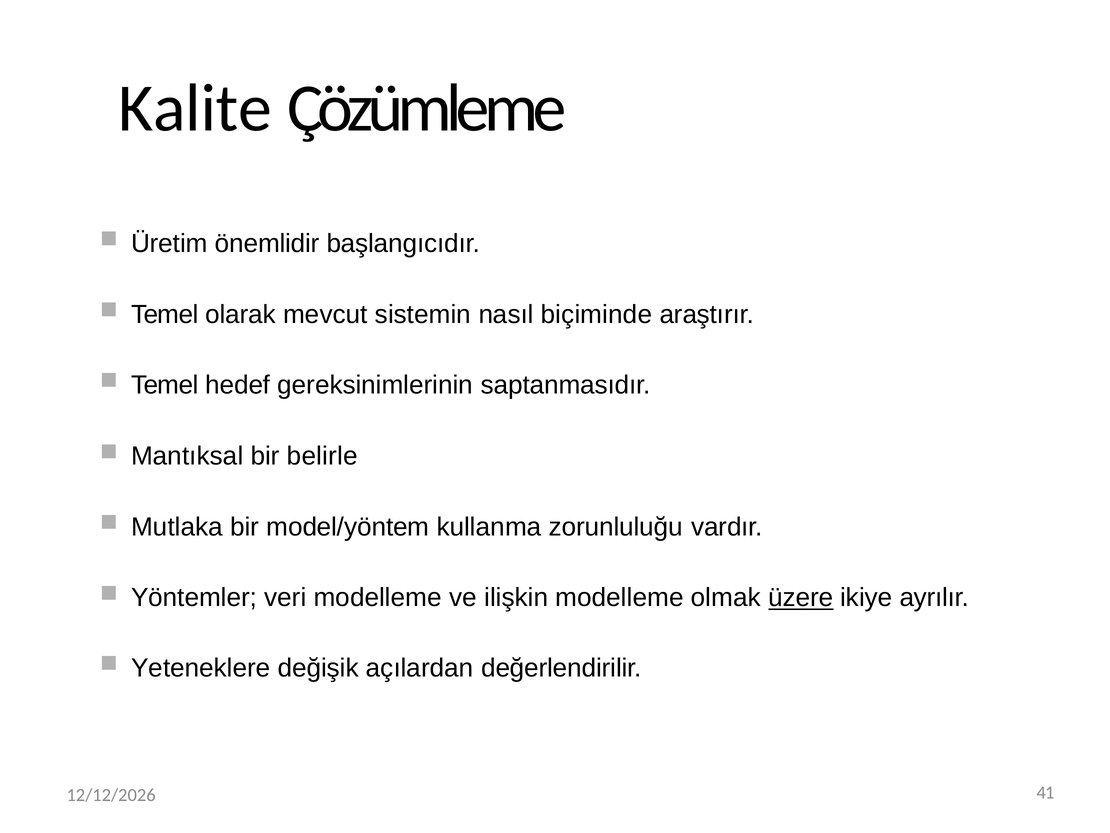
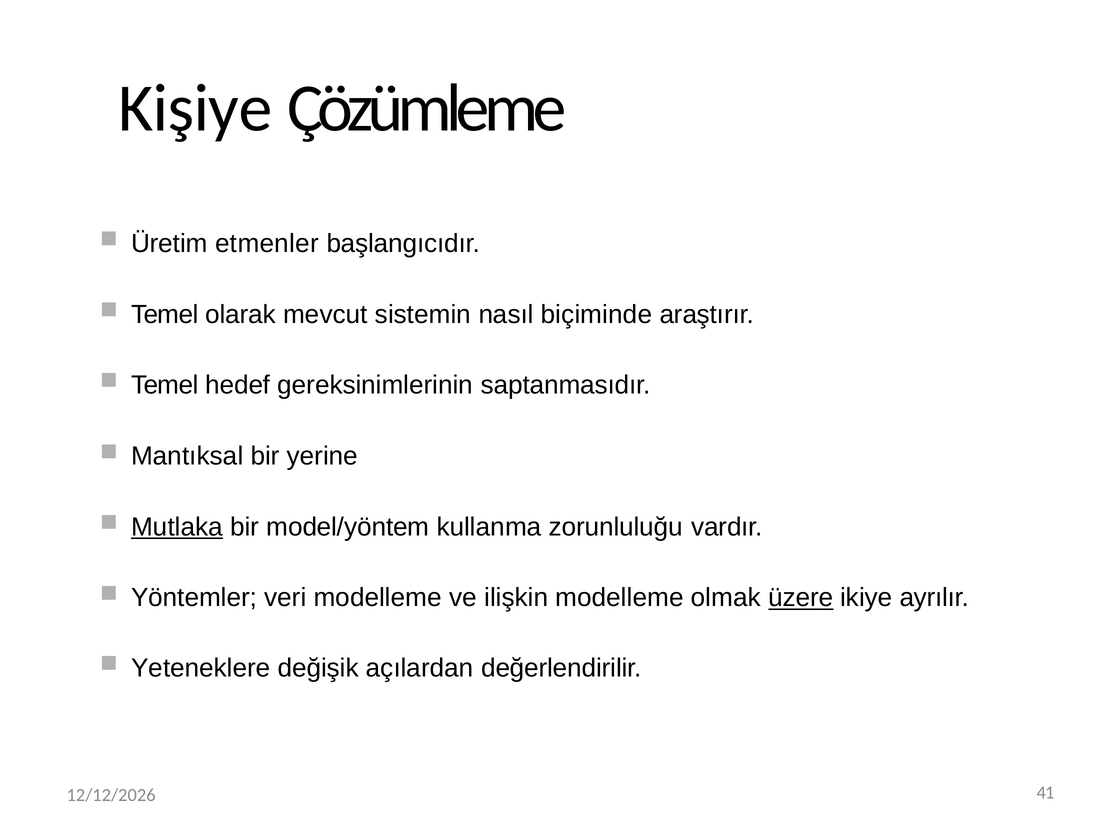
Kalite: Kalite -> Kişiye (195, 108)
önemlidir: önemlidir -> etmenler (267, 243)
belirle: belirle -> yerine (322, 456)
Mutlaka underline: none -> present (177, 527)
